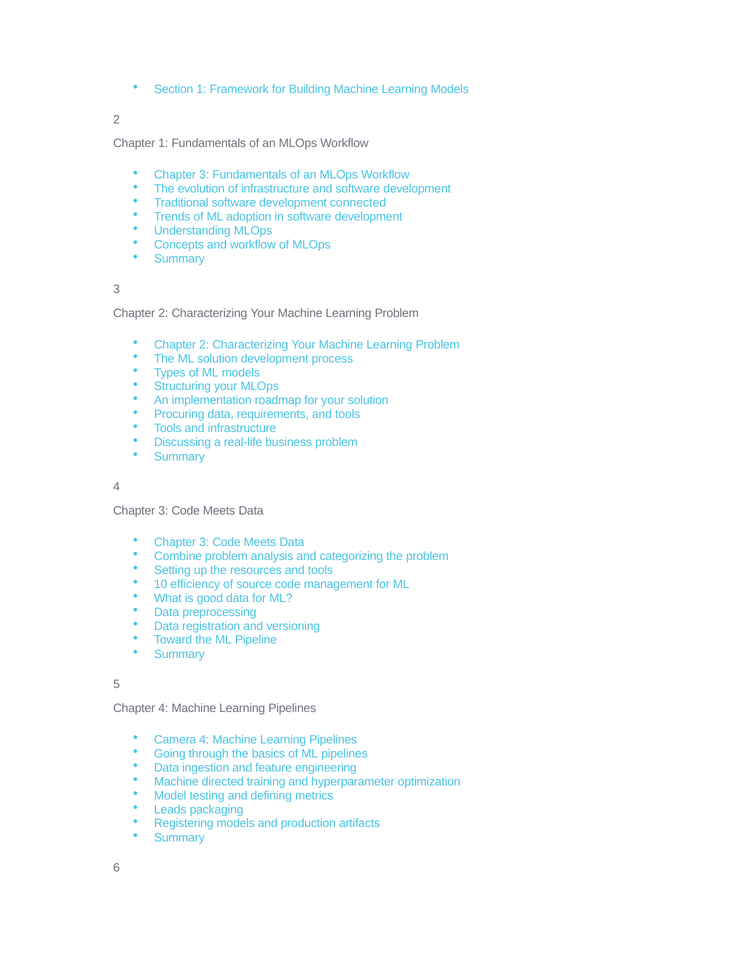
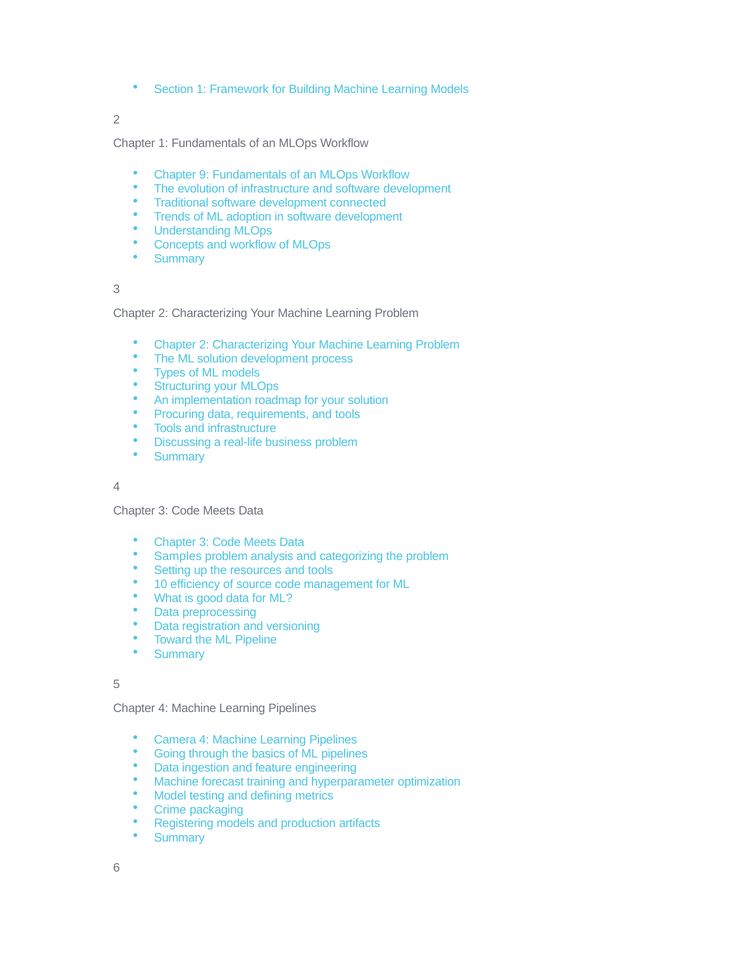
3: 3 -> 9 (204, 175)
Combine: Combine -> Samples (178, 556)
directed: directed -> forecast (223, 781)
Leads: Leads -> Crime (170, 809)
